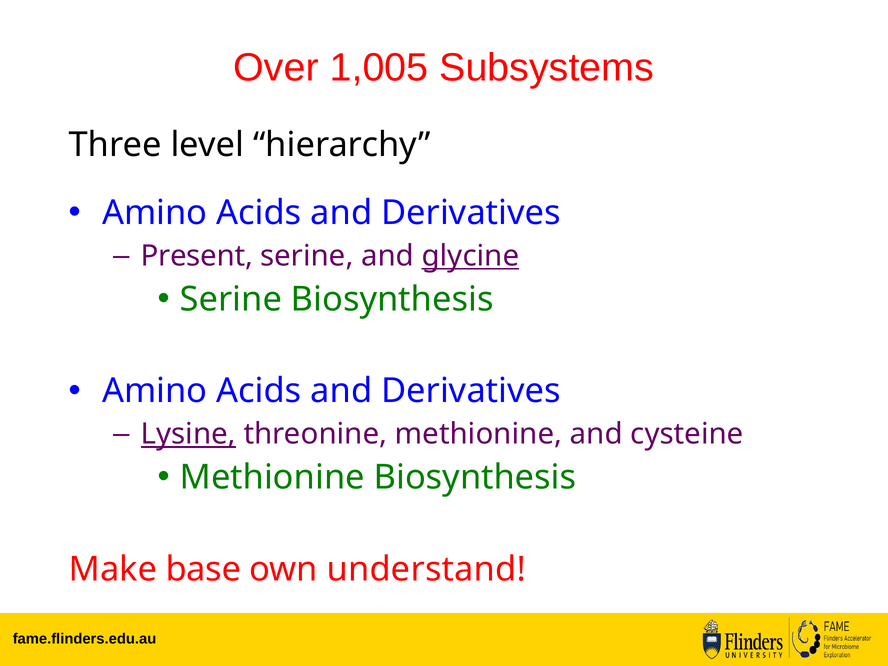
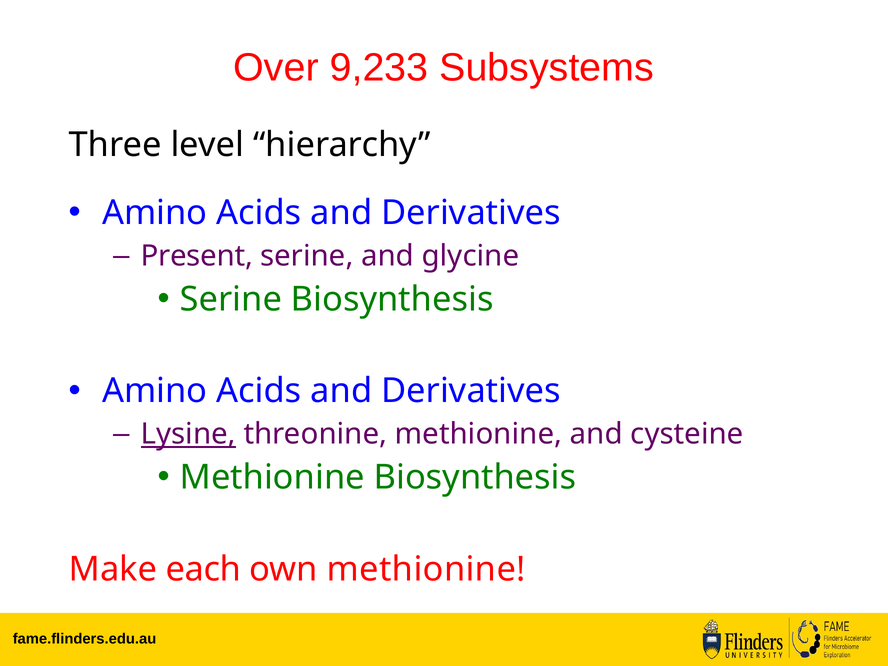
1,005: 1,005 -> 9,233 (379, 68)
glycine underline: present -> none (470, 256)
base: base -> each (203, 569)
own understand: understand -> methionine (426, 569)
